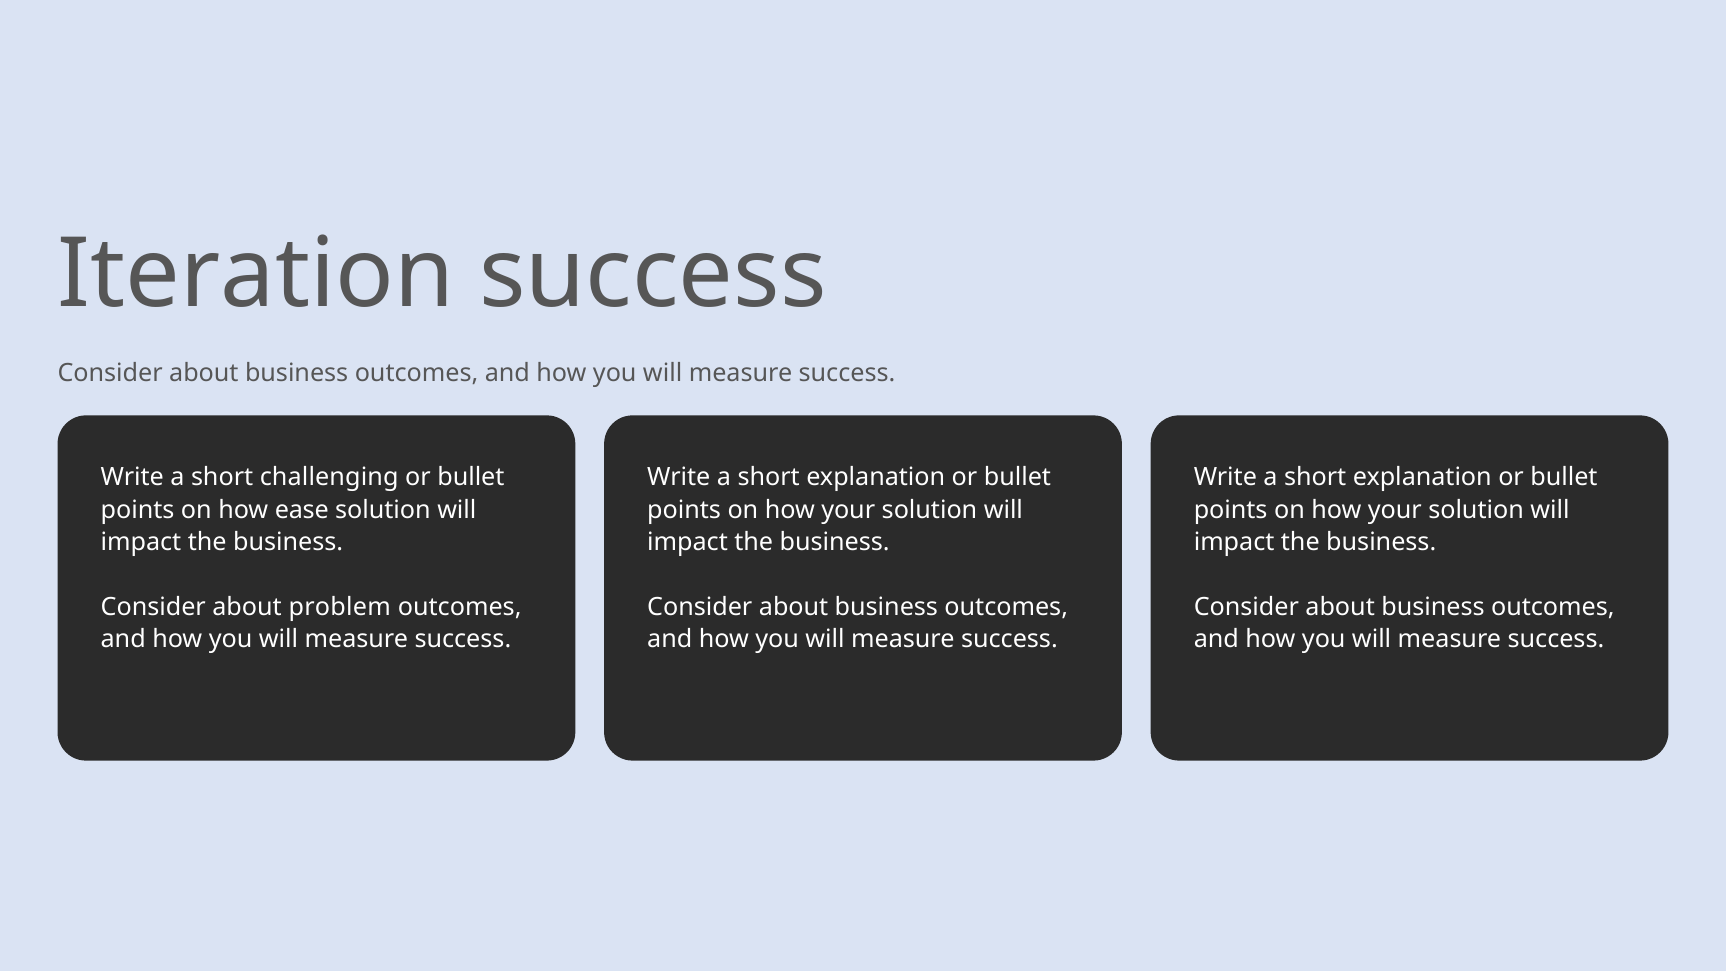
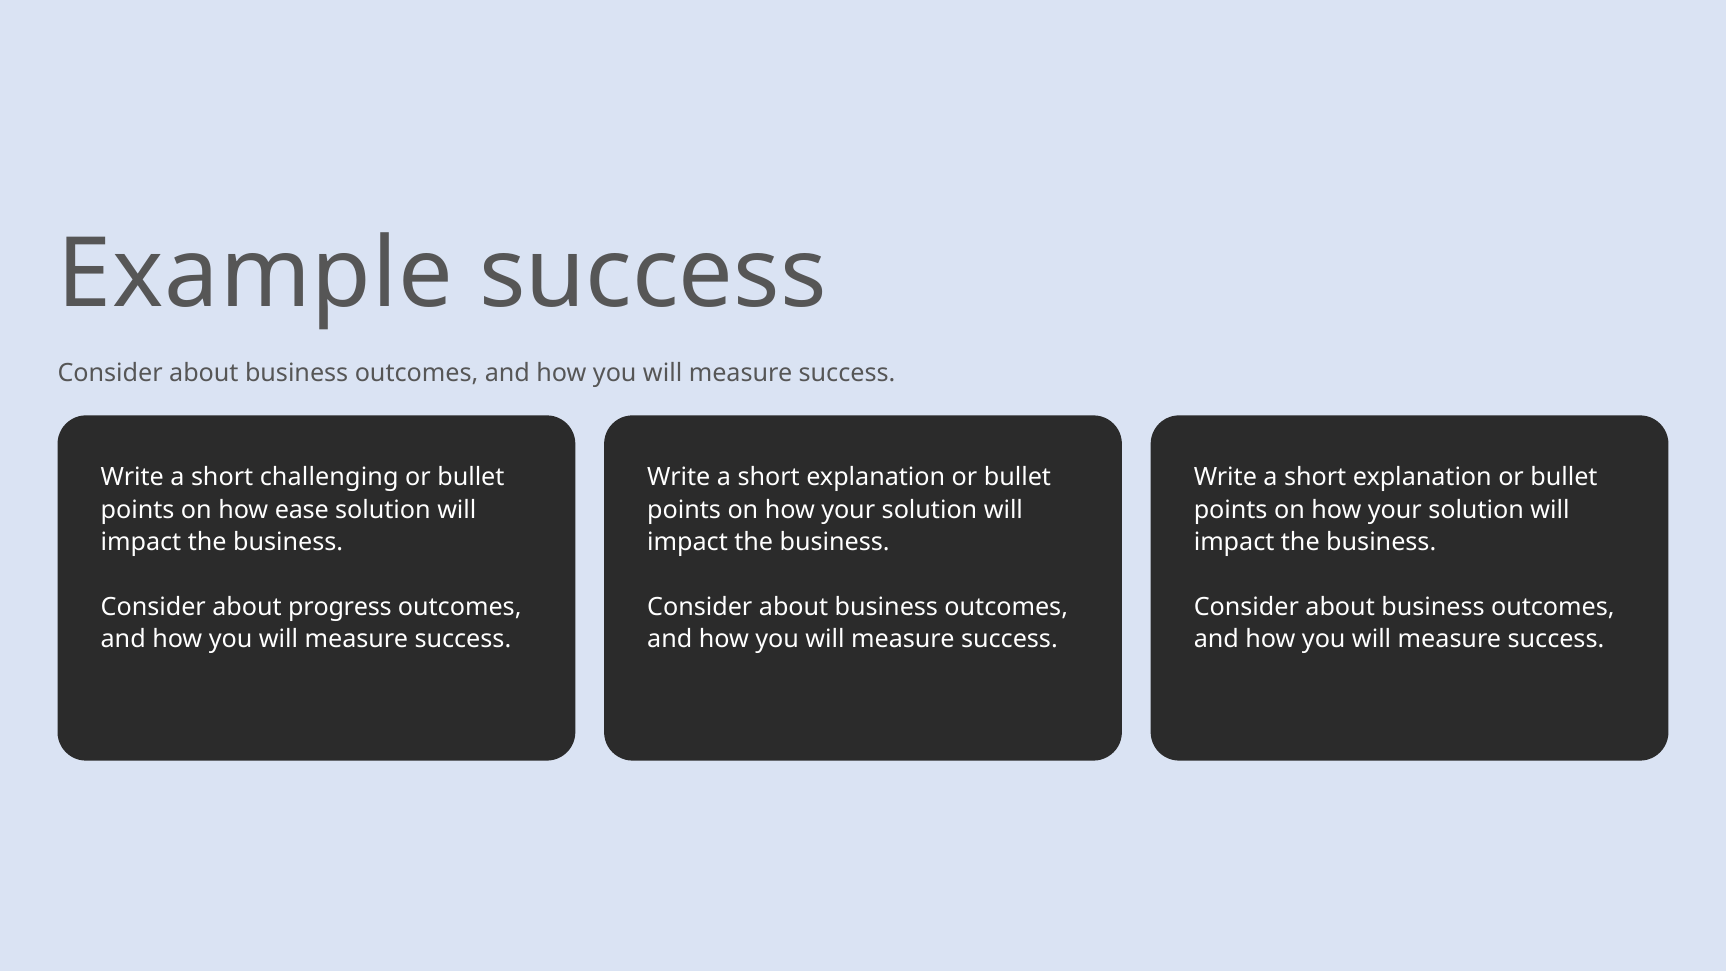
Iteration: Iteration -> Example (255, 274)
problem: problem -> progress (340, 607)
